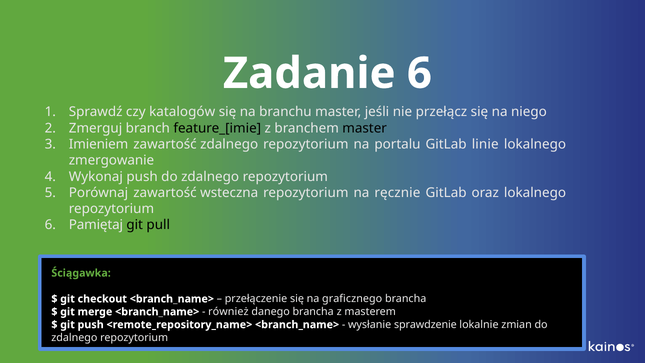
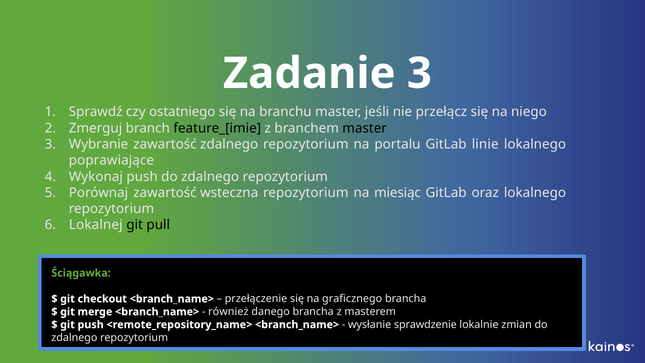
Zadanie 6: 6 -> 3 (419, 73)
katalogów: katalogów -> ostatniego (182, 112)
Imieniem: Imieniem -> Wybranie (99, 144)
zmergowanie: zmergowanie -> poprawiające (111, 160)
ręcznie: ręcznie -> miesiąc (398, 193)
Pamiętaj: Pamiętaj -> Lokalnej (96, 225)
